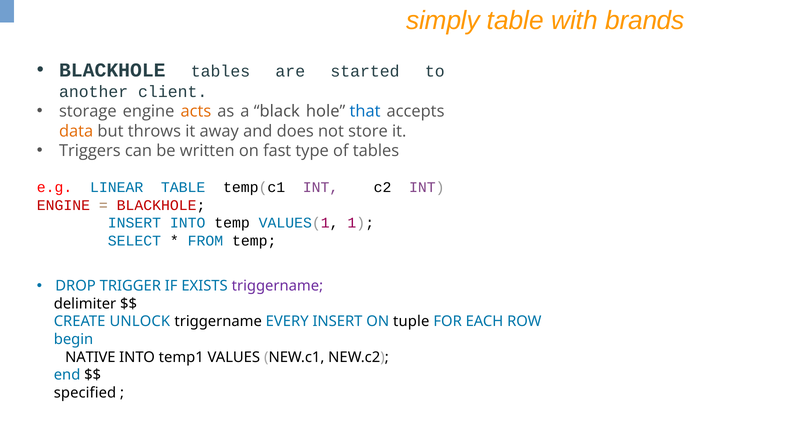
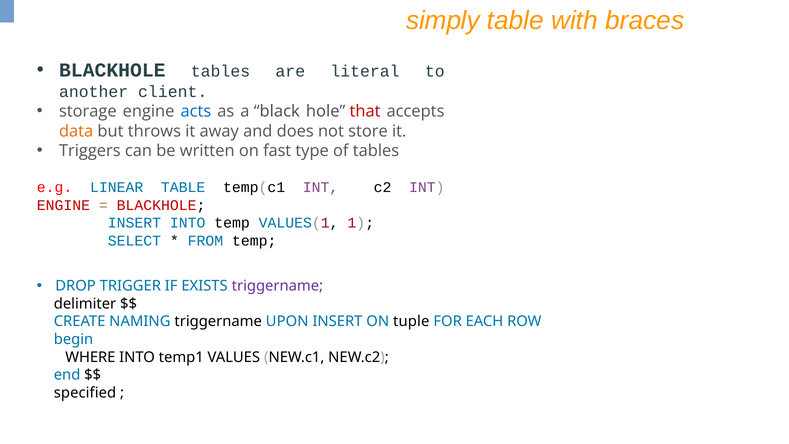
brands: brands -> braces (645, 21)
started: started -> literal (365, 71)
acts colour: orange -> blue (196, 111)
that colour: blue -> red (365, 111)
UNLOCK: UNLOCK -> NAMING (140, 321)
EVERY: EVERY -> UPON (287, 321)
NATIVE: NATIVE -> WHERE (90, 357)
